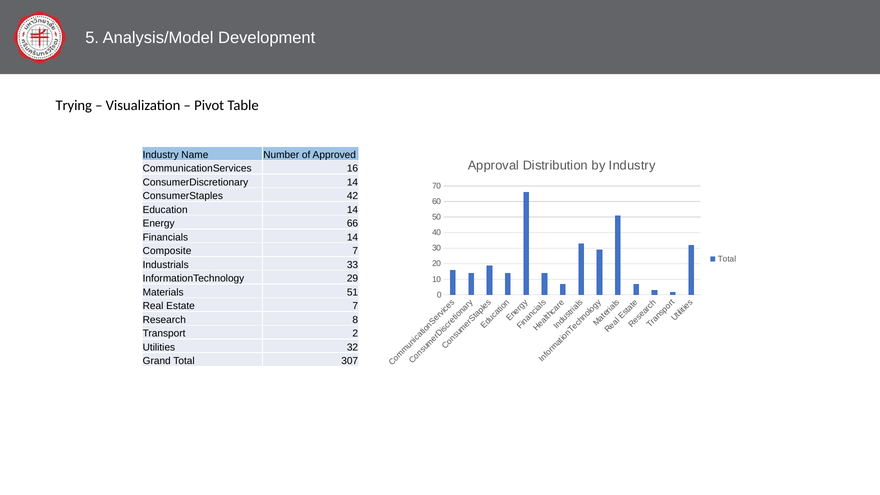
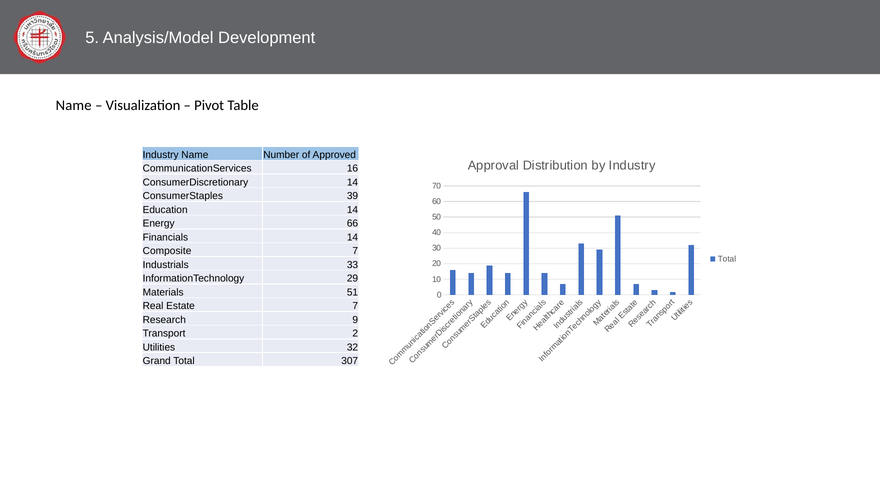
Trying: Trying -> Name (74, 105)
42: 42 -> 39 (352, 196)
8: 8 -> 9 (355, 320)
